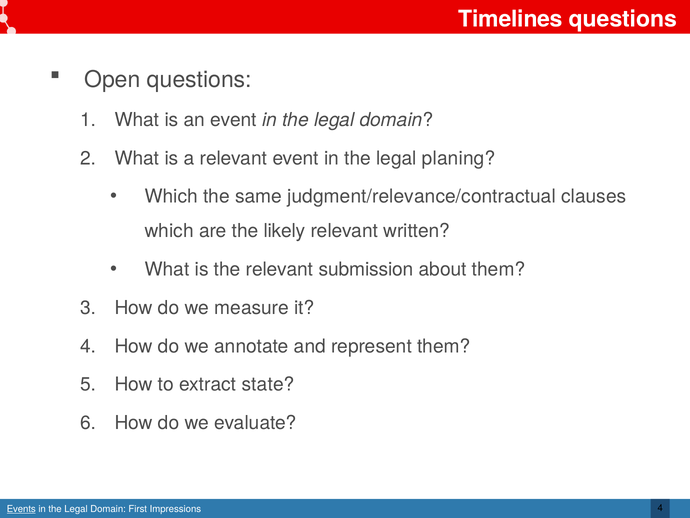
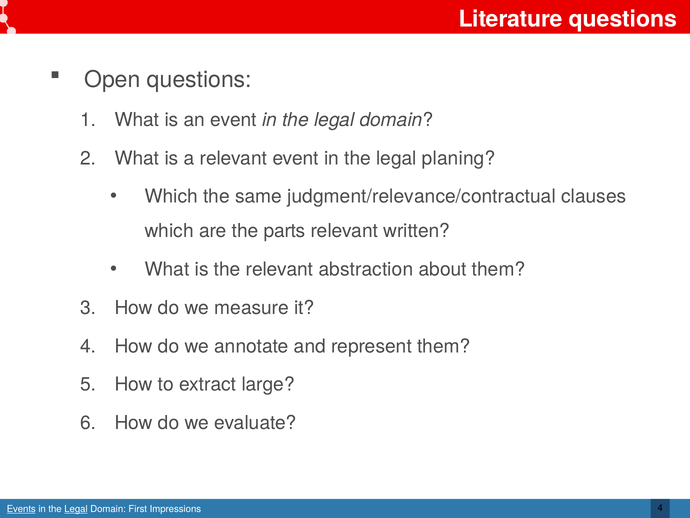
Timelines: Timelines -> Literature (511, 19)
likely: likely -> parts (285, 231)
submission: submission -> abstraction (366, 269)
state: state -> large (268, 384)
Legal underline: none -> present (76, 509)
